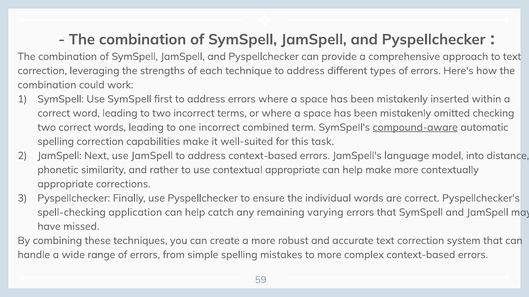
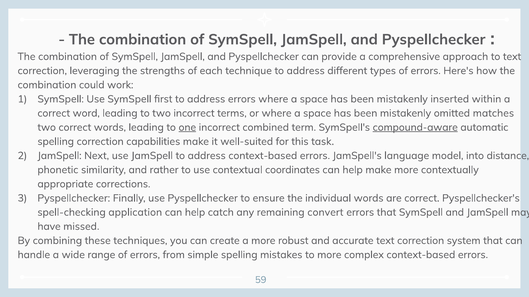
checking: checking -> matches (493, 113)
one underline: none -> present (187, 128)
contextual appropriate: appropriate -> coordinates (293, 170)
varying: varying -> convert (325, 213)
